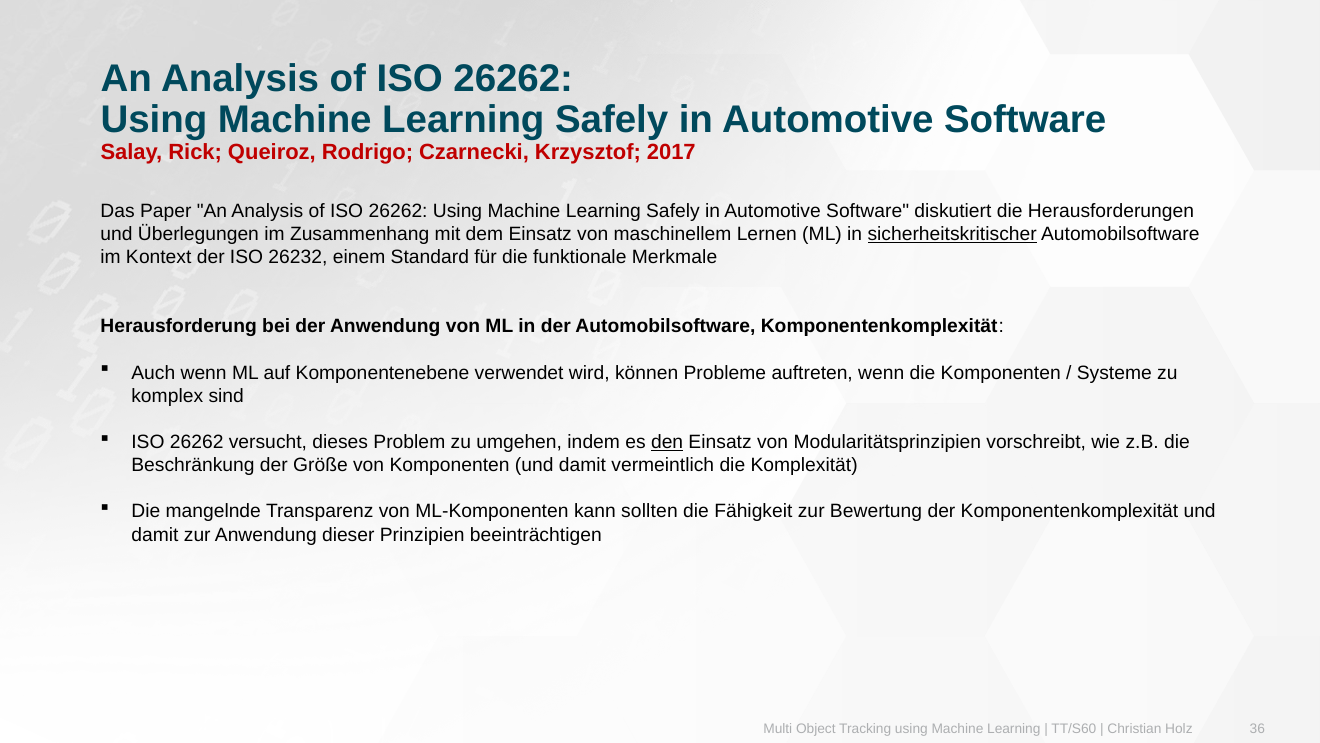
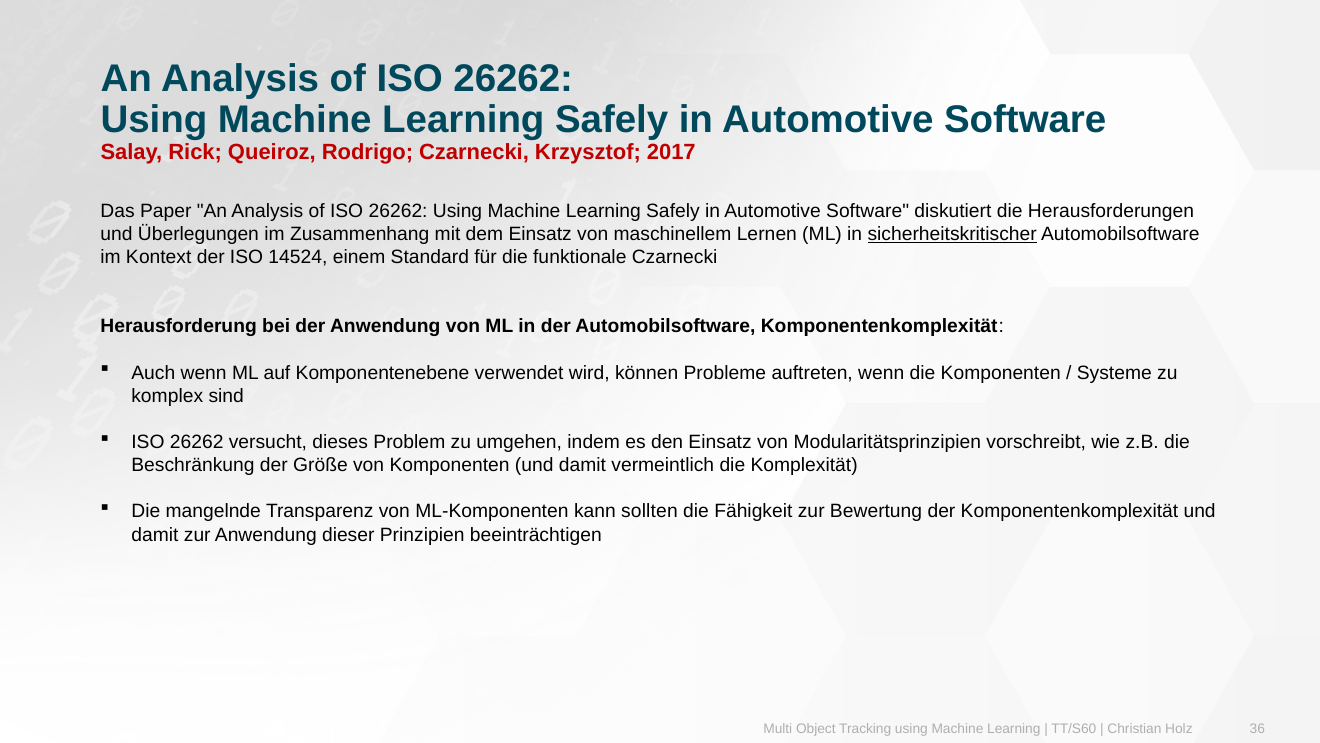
26232: 26232 -> 14524 (298, 257)
funktionale Merkmale: Merkmale -> Czarnecki (675, 257)
den underline: present -> none (667, 442)
